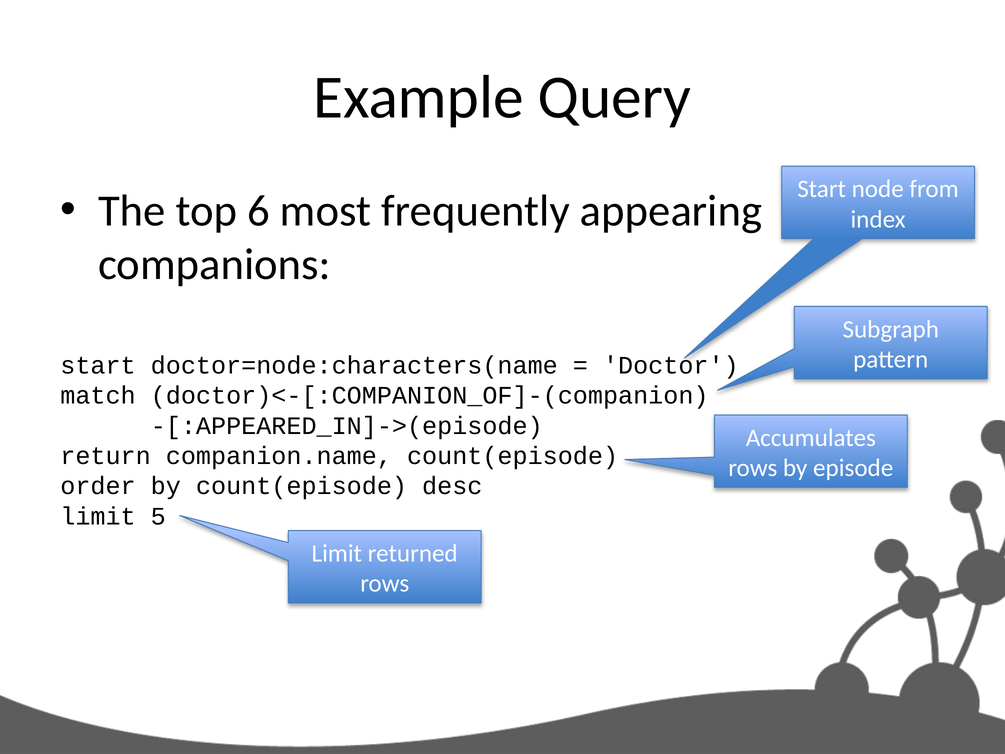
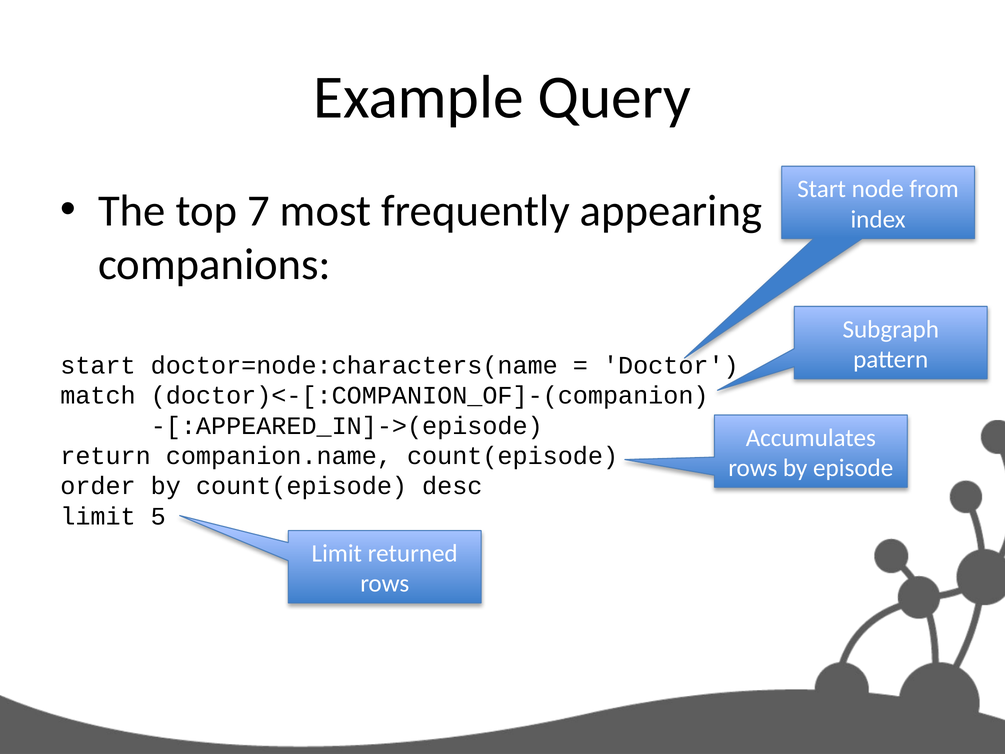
6: 6 -> 7 (258, 211)
